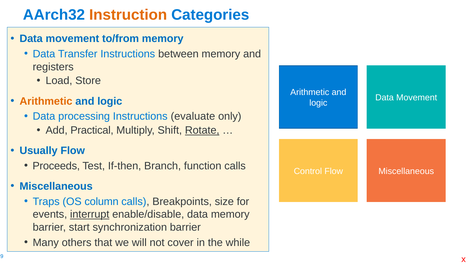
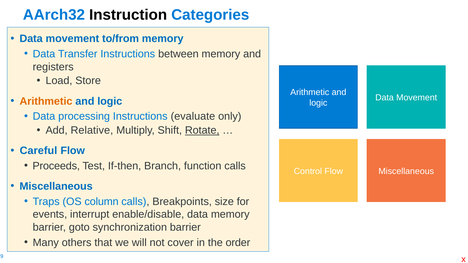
Instruction colour: orange -> black (128, 15)
Practical: Practical -> Relative (92, 130)
Usually: Usually -> Careful (38, 151)
interrupt underline: present -> none (90, 215)
start: start -> goto (79, 228)
while: while -> order (238, 243)
